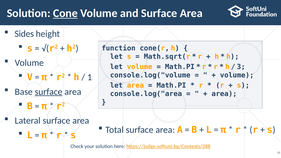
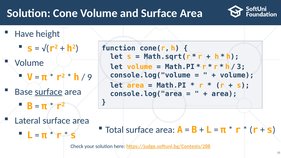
Cone underline: present -> none (65, 13)
Sides: Sides -> Have (24, 34)
1: 1 -> 9 (90, 77)
